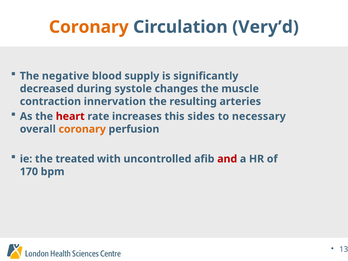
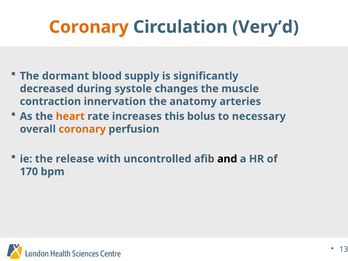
negative: negative -> dormant (65, 76)
resulting: resulting -> anatomy (193, 101)
heart colour: red -> orange (70, 116)
sides: sides -> bolus (201, 116)
treated: treated -> release (75, 159)
and colour: red -> black (227, 159)
